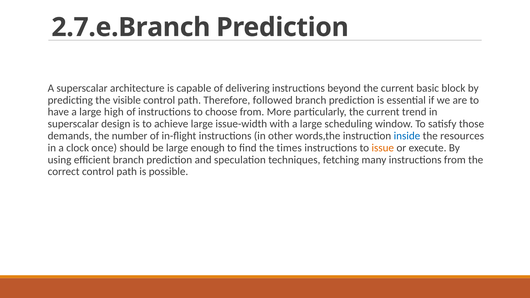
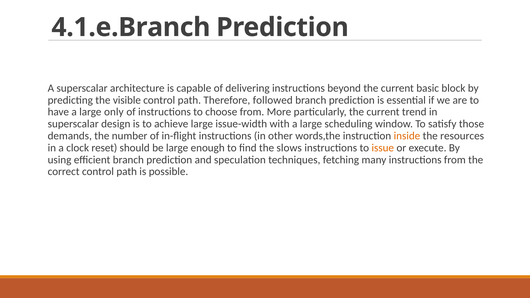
2.7.e.Branch: 2.7.e.Branch -> 4.1.e.Branch (131, 27)
high: high -> only (114, 112)
inside colour: blue -> orange (407, 136)
once: once -> reset (104, 148)
times: times -> slows (289, 148)
